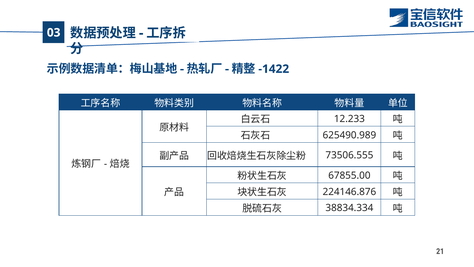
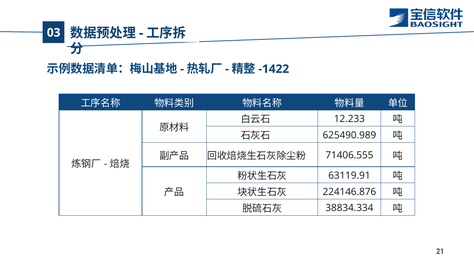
73506.555: 73506.555 -> 71406.555 (349, 155)
67855.00: 67855.00 -> 63119.91 (349, 175)
